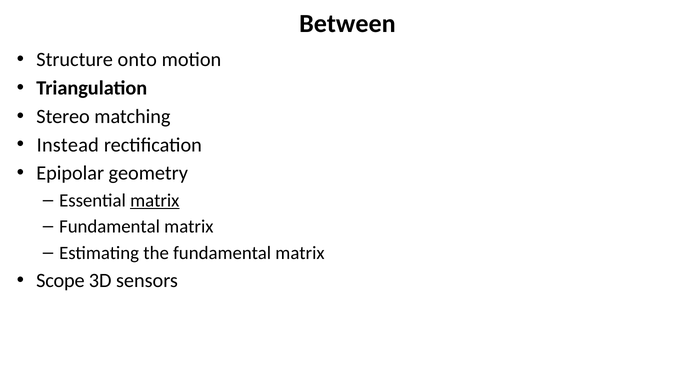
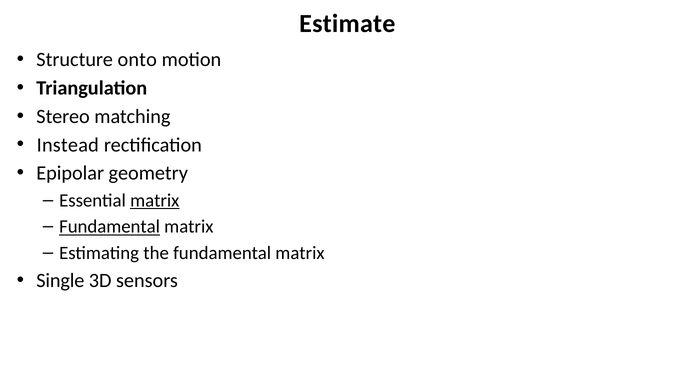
Between: Between -> Estimate (347, 24)
Fundamental underline: none -> present (110, 227)
Scope: Scope -> Single (60, 281)
